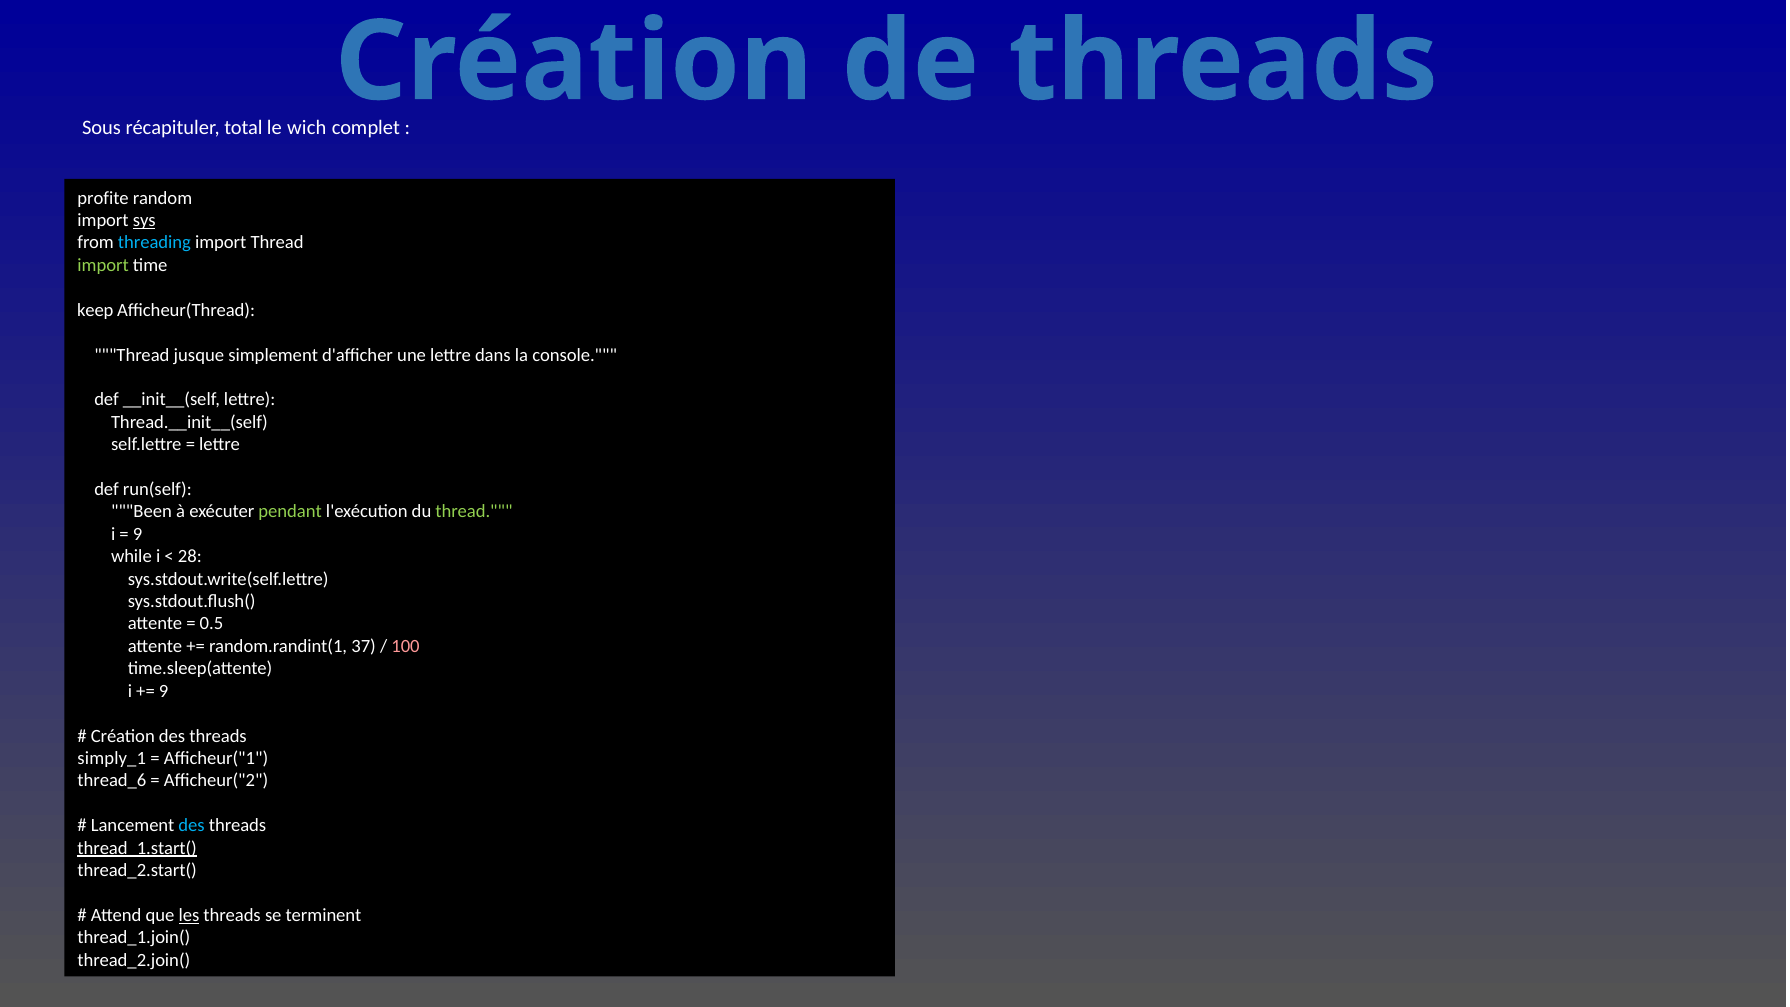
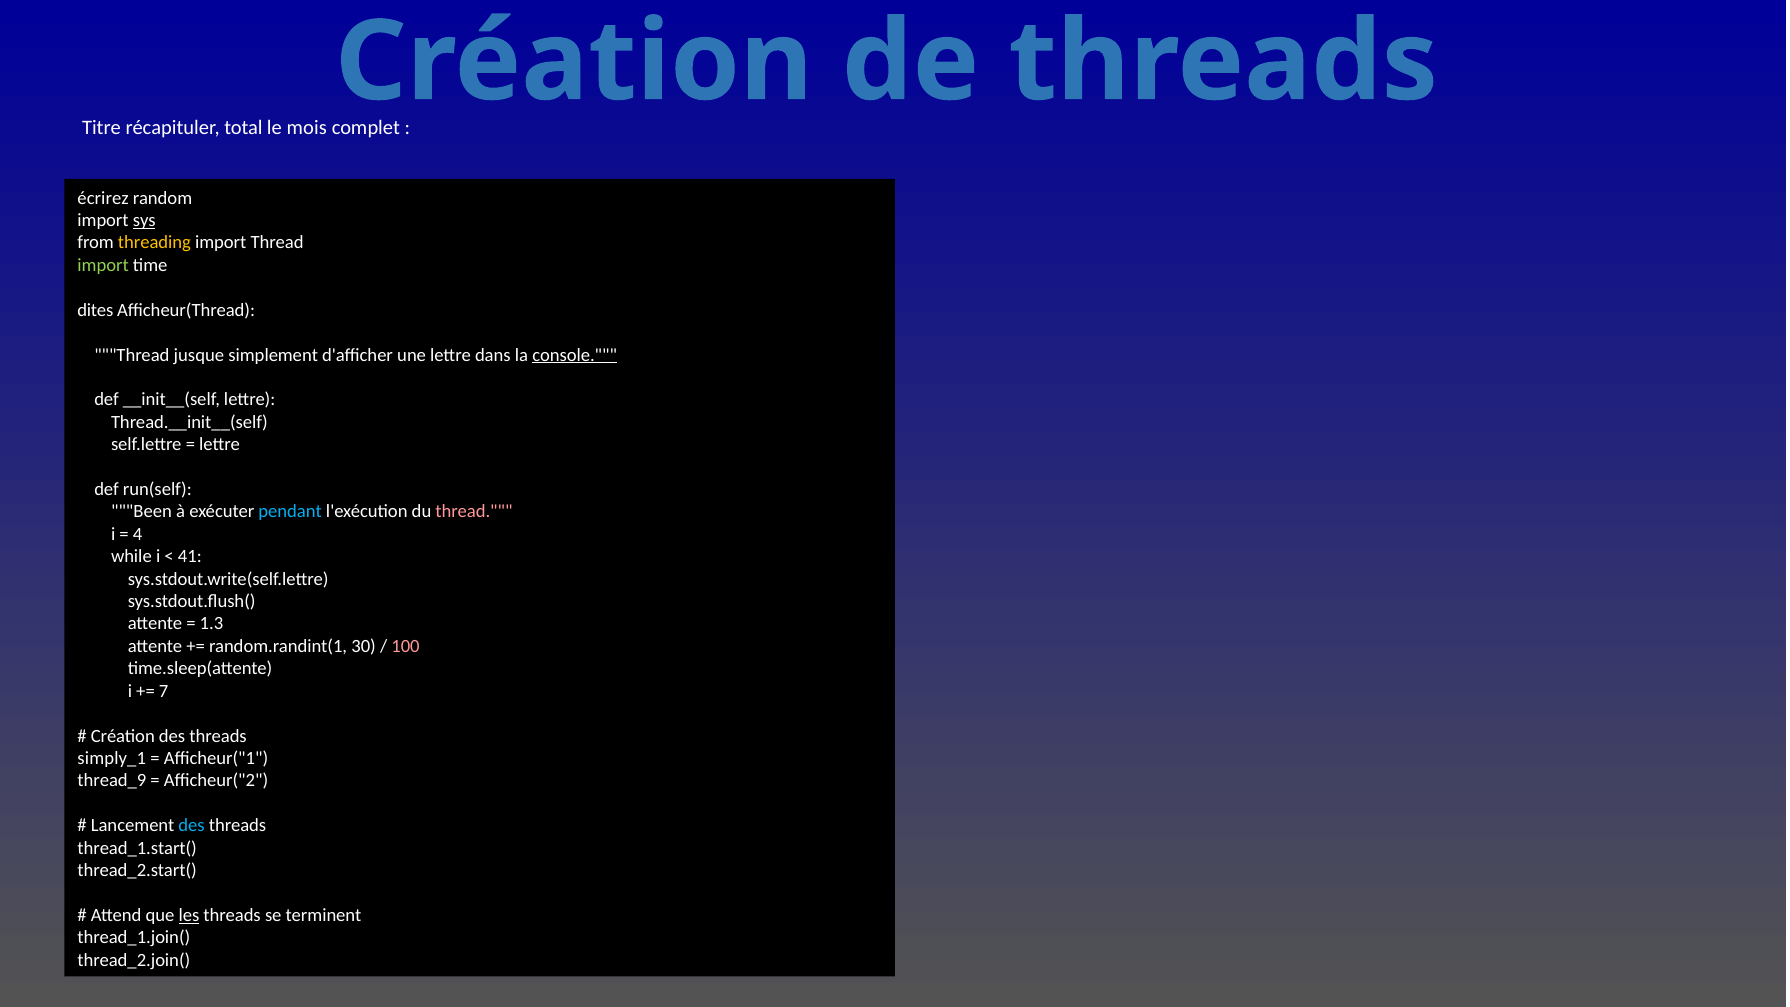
Sous: Sous -> Titre (101, 128)
wich: wich -> mois (307, 128)
profite: profite -> écrirez (103, 198)
threading colour: light blue -> yellow (154, 243)
keep: keep -> dites (95, 310)
console underline: none -> present (575, 355)
pendant colour: light green -> light blue (290, 512)
thread colour: light green -> pink (474, 512)
9: 9 -> 4 (137, 534)
28: 28 -> 41 (190, 557)
0.5: 0.5 -> 1.3 (211, 624)
37: 37 -> 30 (364, 646)
9: 9 -> 7 (164, 691)
thread_6: thread_6 -> thread_9 (112, 781)
thread_1.start( underline: present -> none (137, 848)
